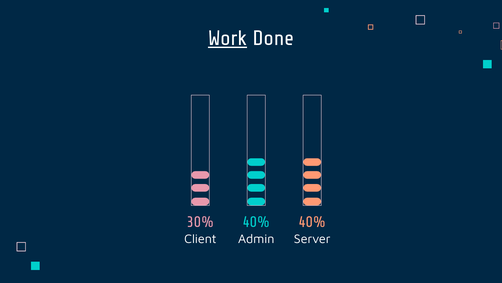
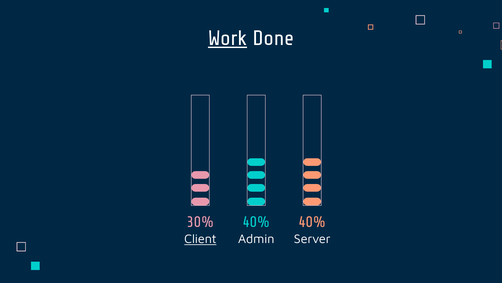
Client underline: none -> present (200, 239)
